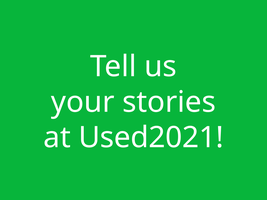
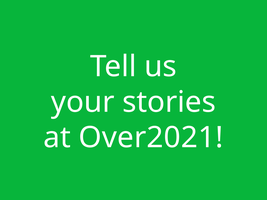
Used2021: Used2021 -> Over2021 (151, 138)
